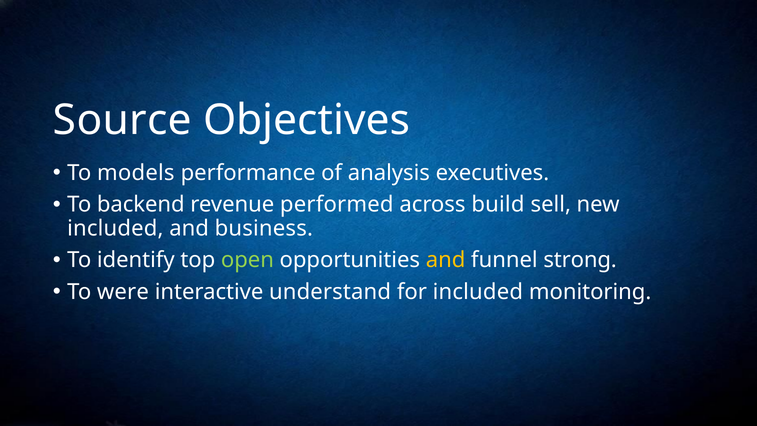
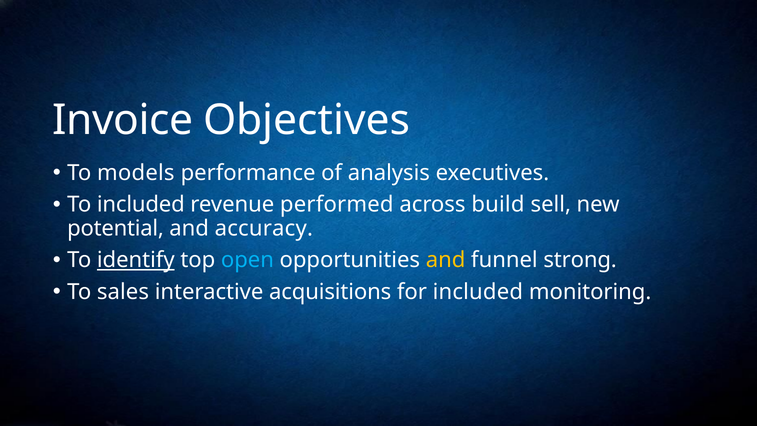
Source: Source -> Invoice (123, 120)
To backend: backend -> included (141, 204)
included: included -> potential (116, 228)
business: business -> accuracy (264, 228)
identify underline: none -> present (136, 260)
open colour: light green -> light blue (247, 260)
were: were -> sales (123, 292)
understand: understand -> acquisitions (330, 292)
